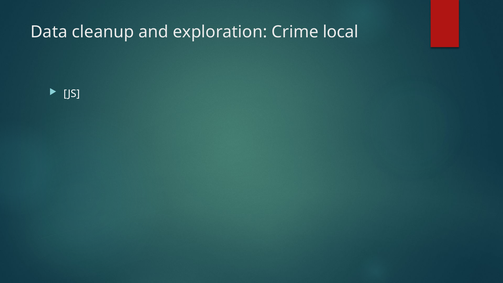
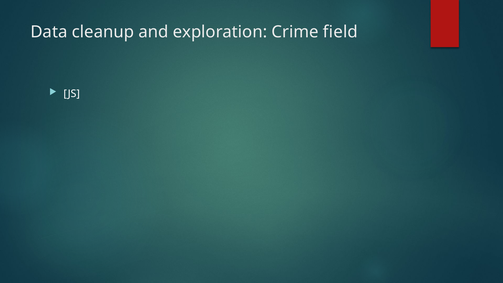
local: local -> field (340, 32)
